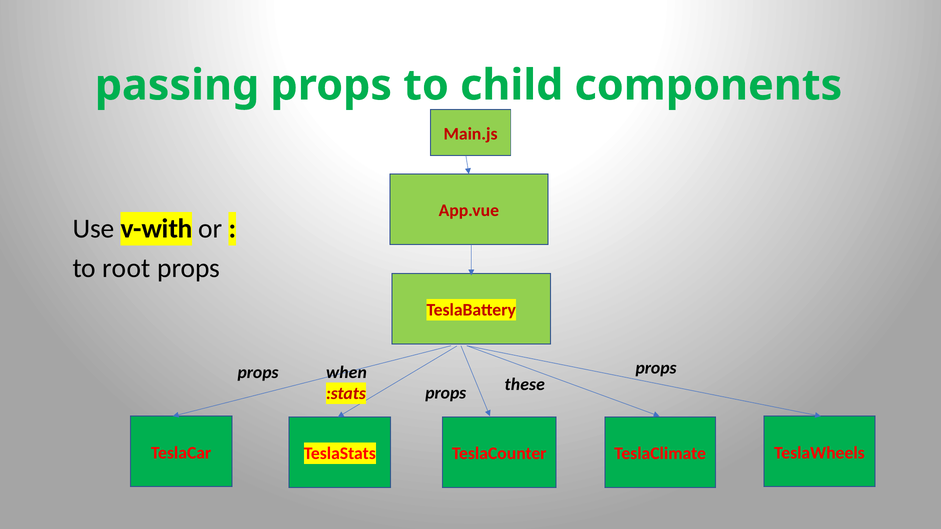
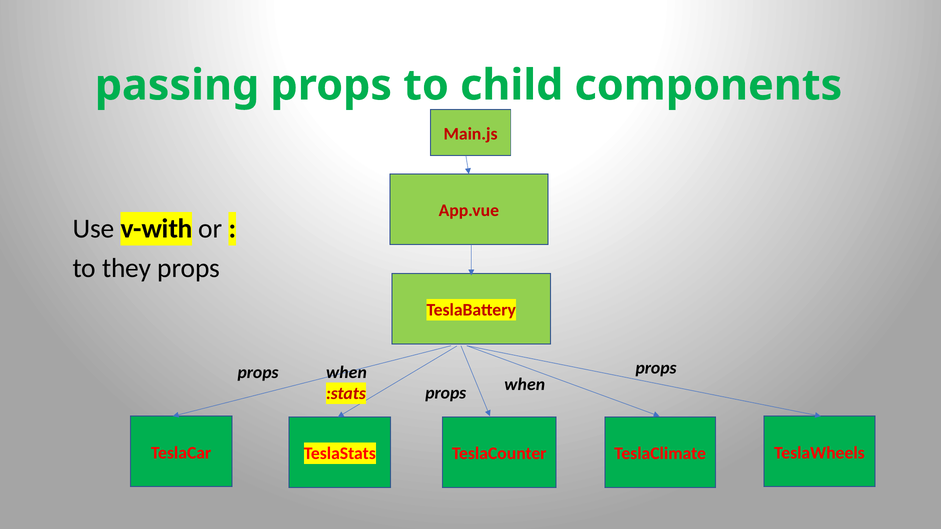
root: root -> they (127, 268)
:stats props these: these -> when (525, 385)
